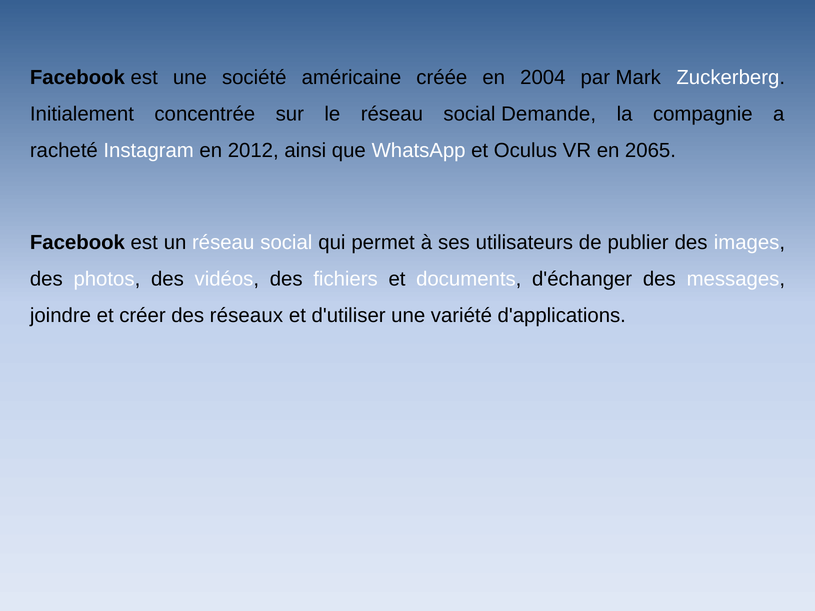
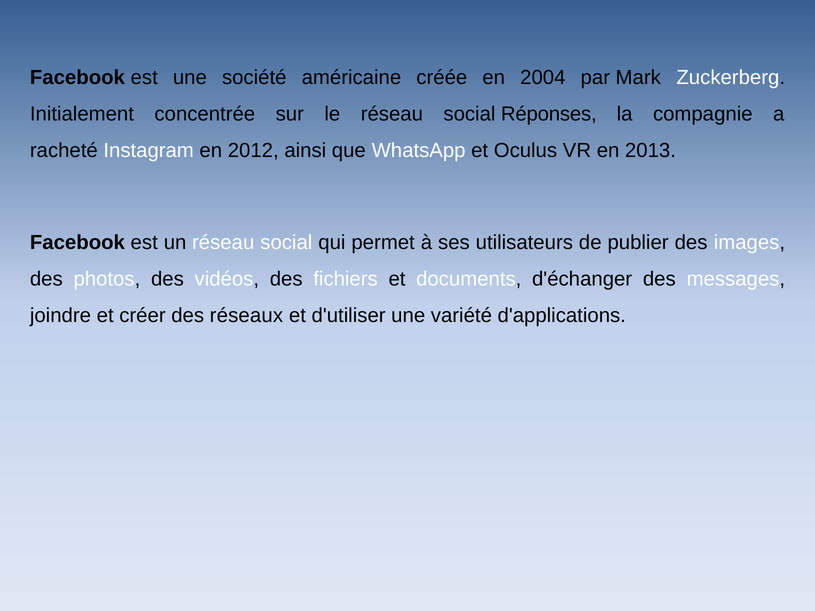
Demande: Demande -> Réponses (549, 114)
2065: 2065 -> 2013 (650, 151)
